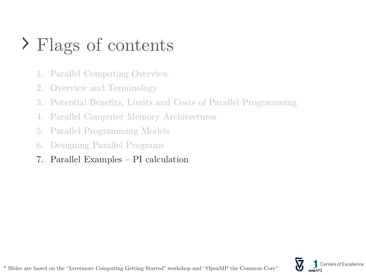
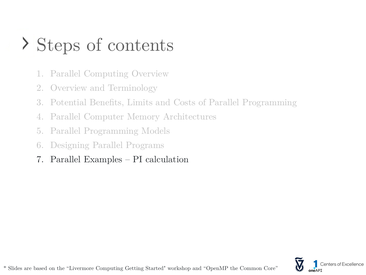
Flags: Flags -> Steps (59, 45)
